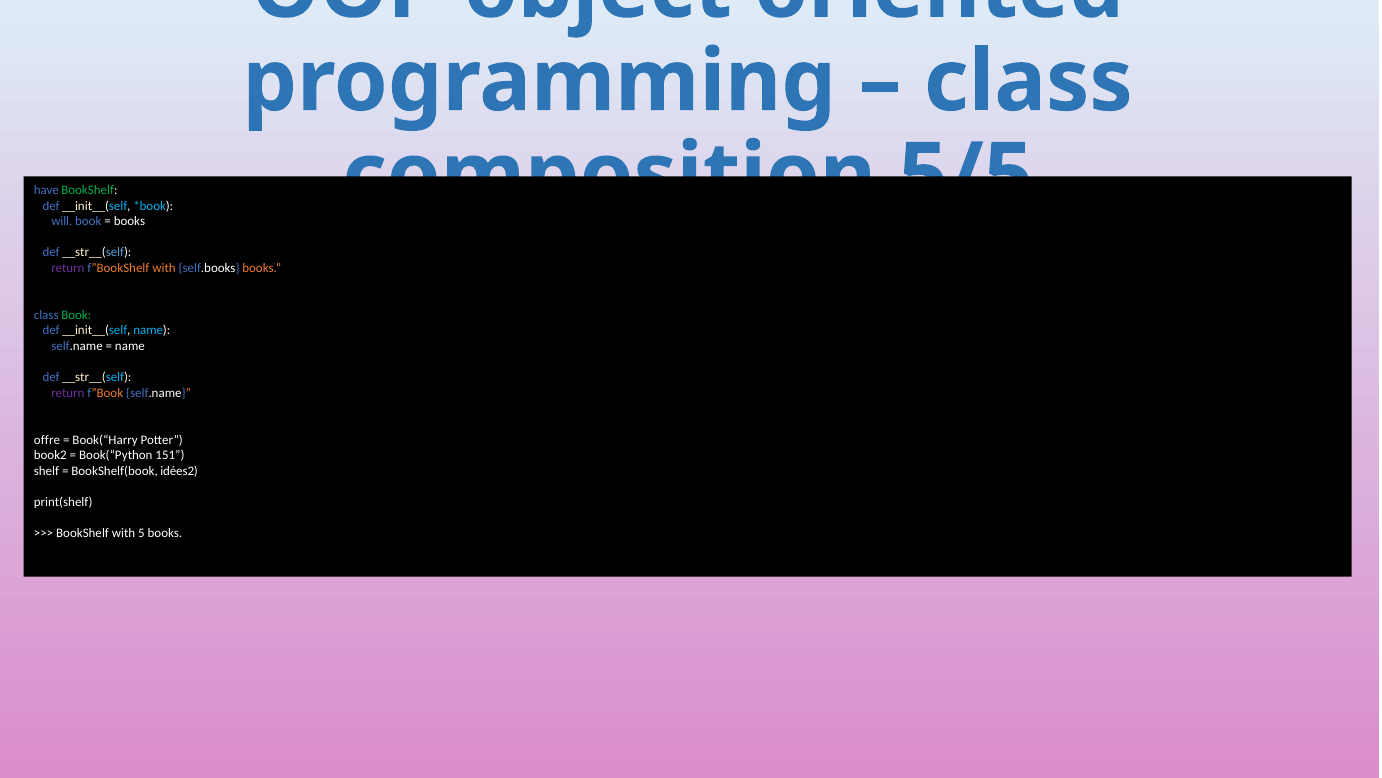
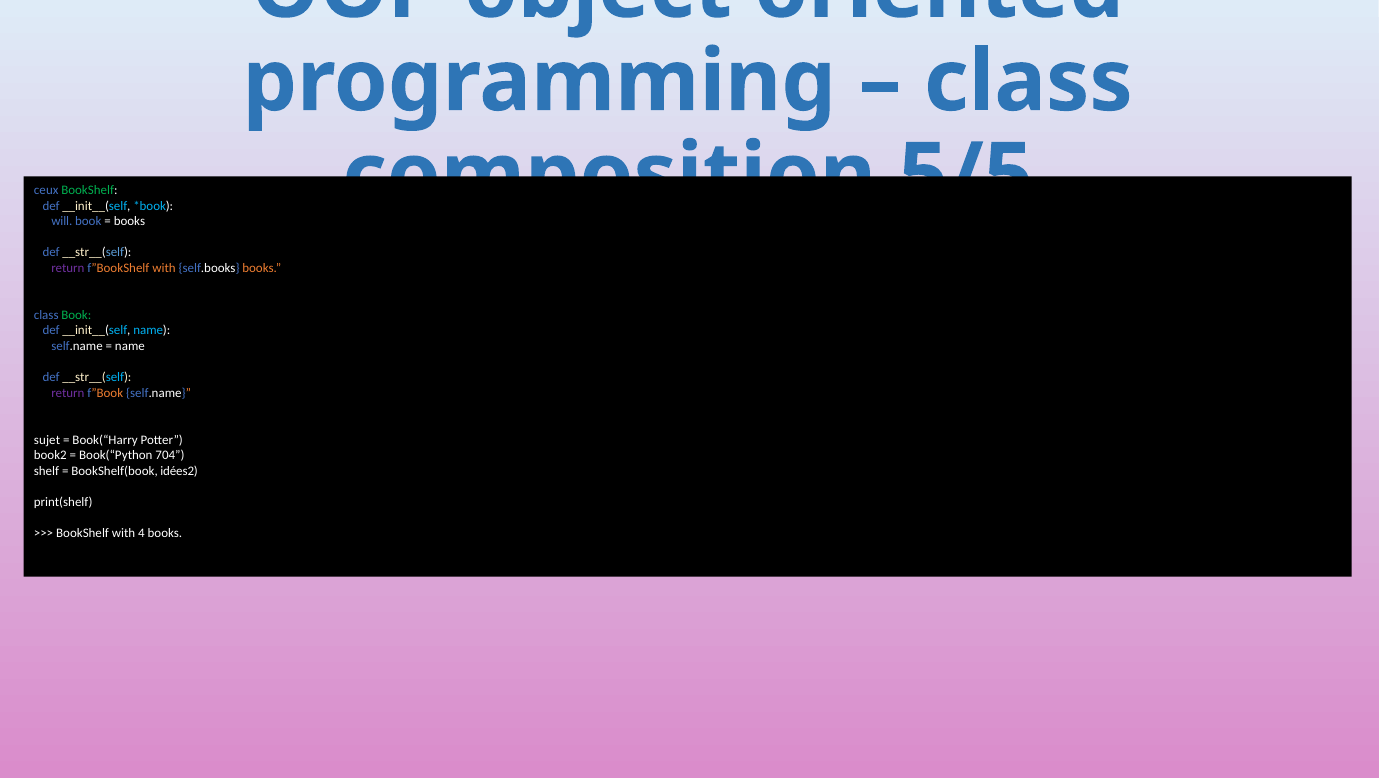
have: have -> ceux (46, 190)
offre: offre -> sujet (47, 440)
151: 151 -> 704 (170, 455)
5: 5 -> 4 (141, 533)
